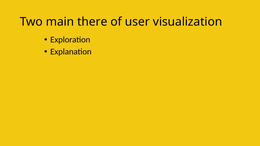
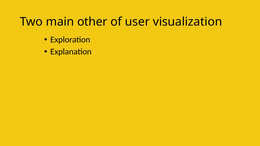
there: there -> other (92, 22)
